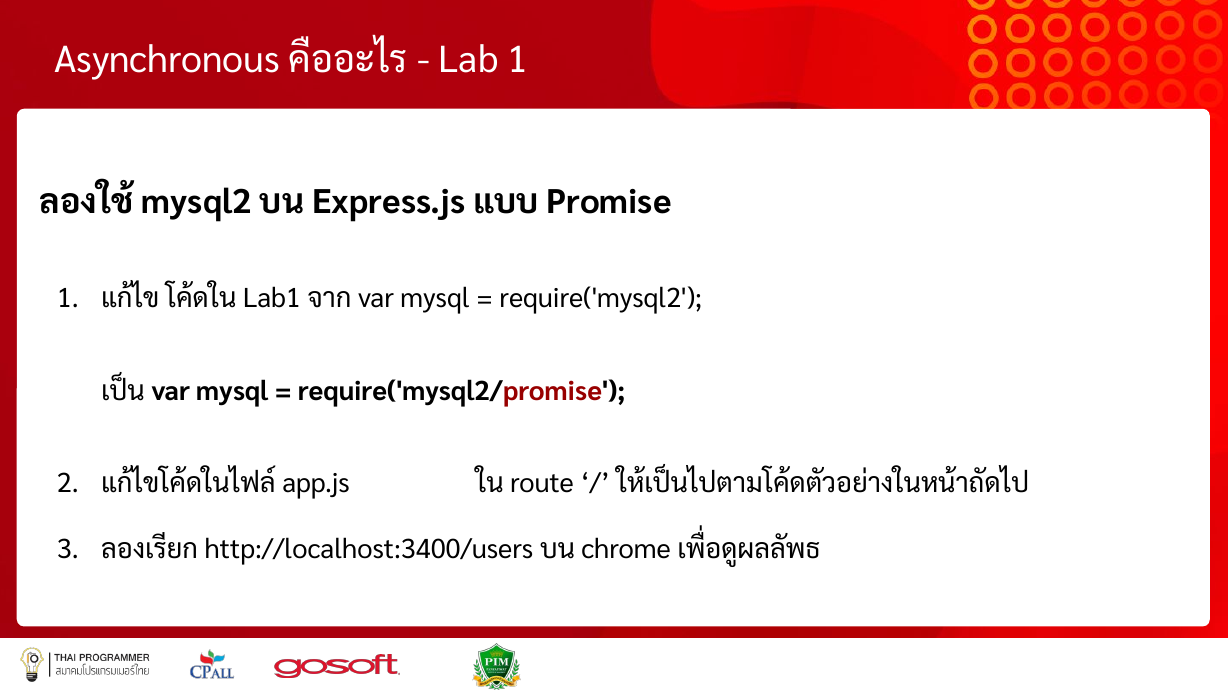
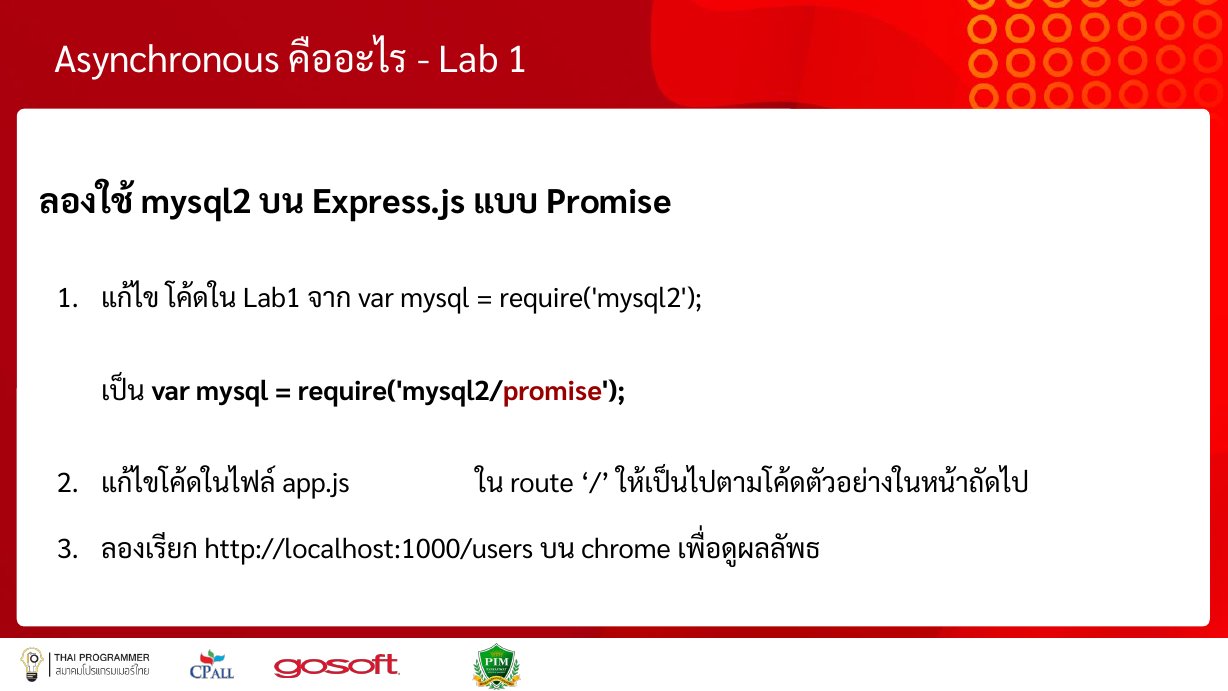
http://localhost:3400/users: http://localhost:3400/users -> http://localhost:1000/users (369, 549)
